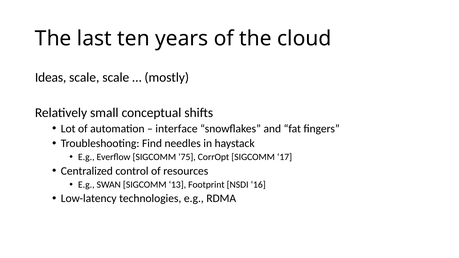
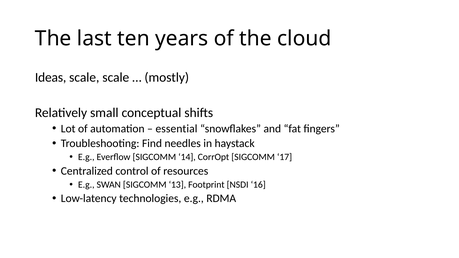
interface: interface -> essential (176, 129)
75: 75 -> 14 (187, 157)
